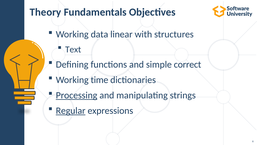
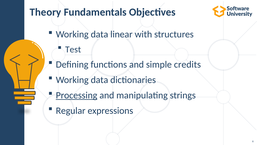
Text: Text -> Test (73, 49)
correct: correct -> credits (187, 64)
time: time -> data (99, 80)
Regular underline: present -> none (71, 110)
